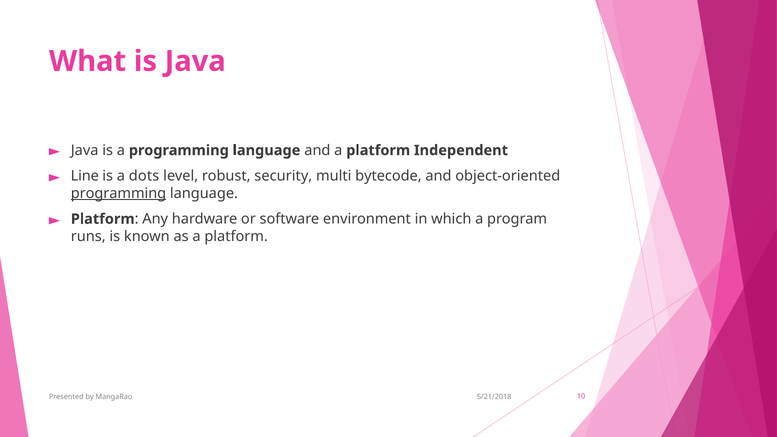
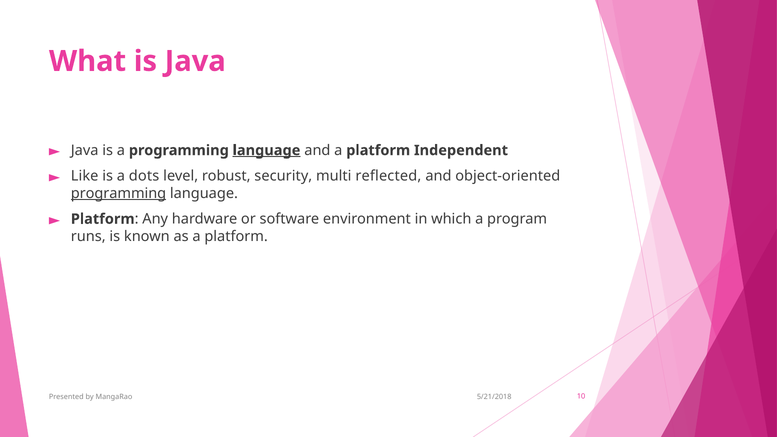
language underline: none -> present (266, 150)
Line: Line -> Like (85, 176)
bytecode: bytecode -> reflected (388, 176)
